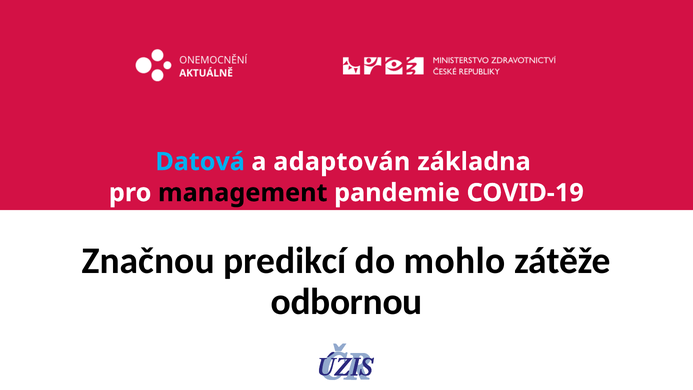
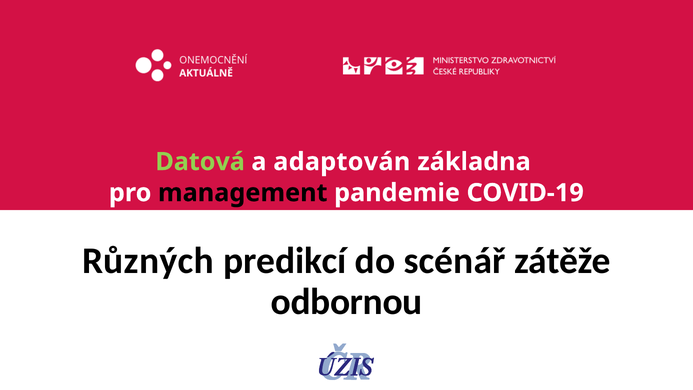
Datová colour: light blue -> light green (200, 162)
Značnou: Značnou -> Různých (148, 261)
mohlo: mohlo -> scénář (455, 261)
